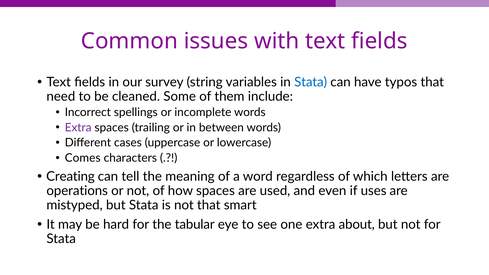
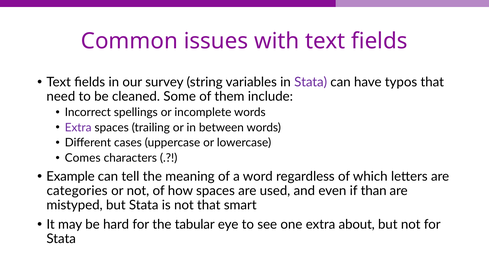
Stata colour: blue -> purple (311, 82)
Creating: Creating -> Example (70, 177)
operations: operations -> categories (77, 191)
uses: uses -> than (374, 191)
